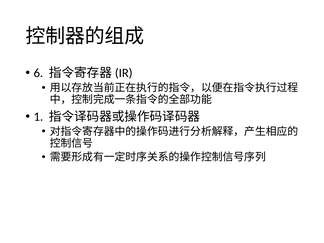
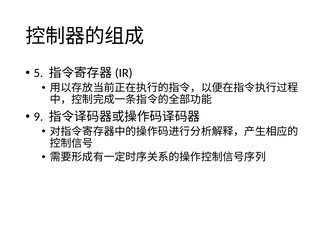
6: 6 -> 5 (38, 73)
1: 1 -> 9 (38, 117)
